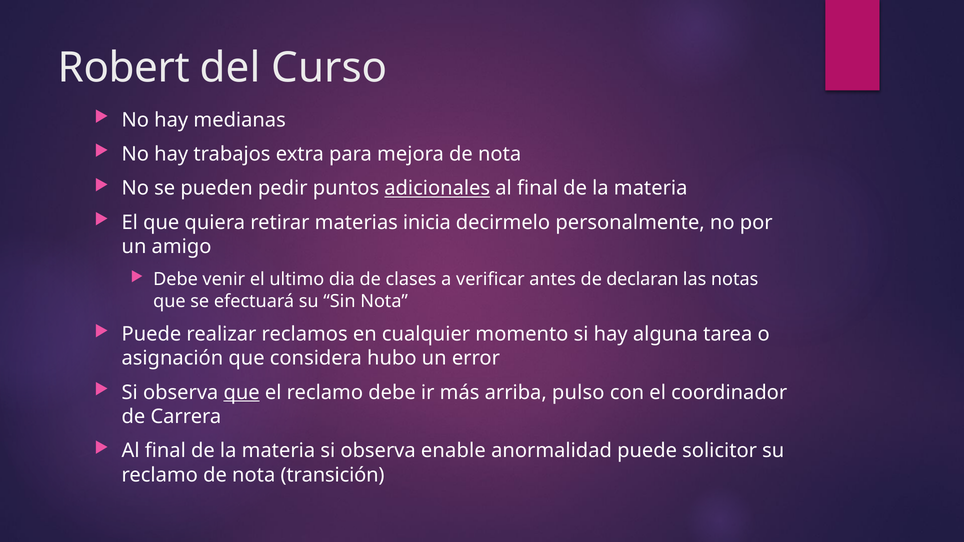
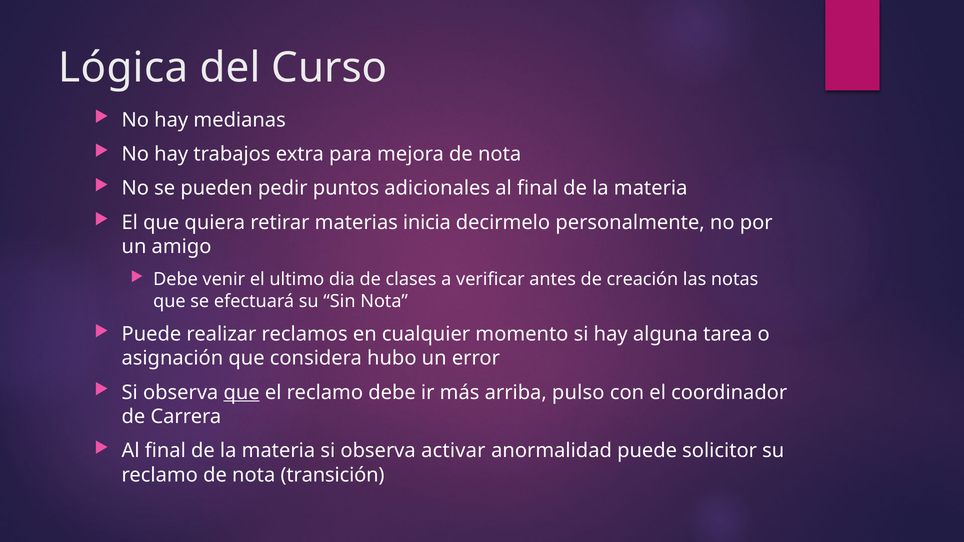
Robert: Robert -> Lógica (123, 68)
adicionales underline: present -> none (437, 188)
declaran: declaran -> creación (642, 280)
enable: enable -> activar (453, 451)
